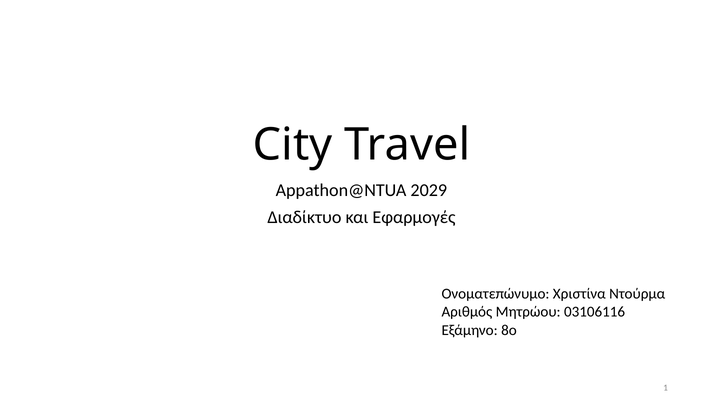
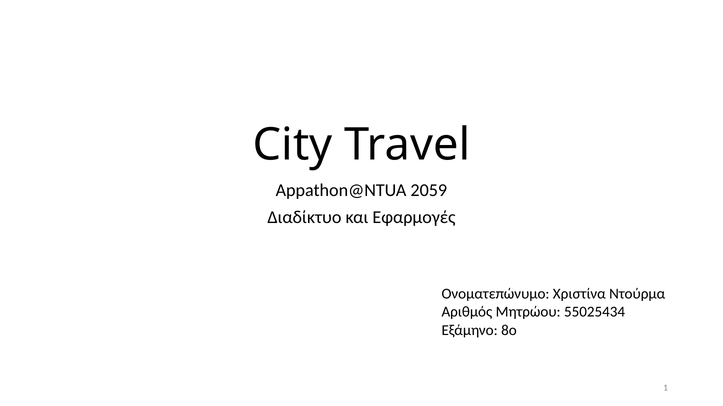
2029: 2029 -> 2059 (429, 190)
03106116: 03106116 -> 55025434 (595, 313)
